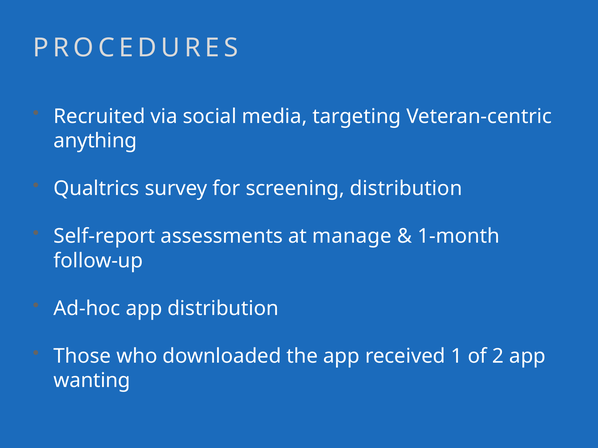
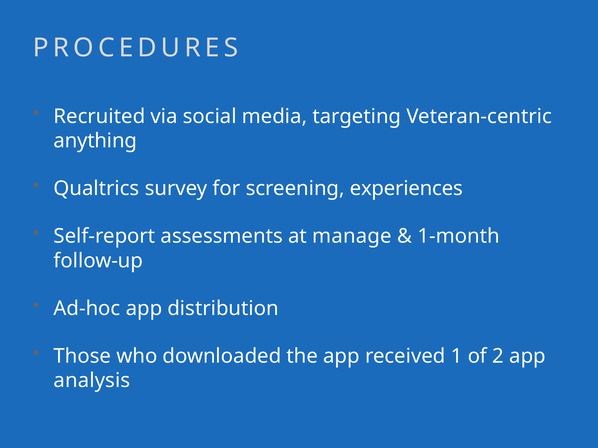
screening distribution: distribution -> experiences (406, 189)
wanting: wanting -> analysis (92, 381)
